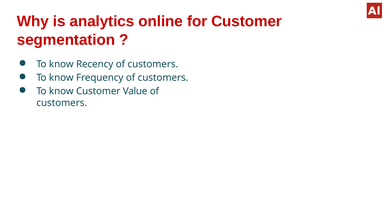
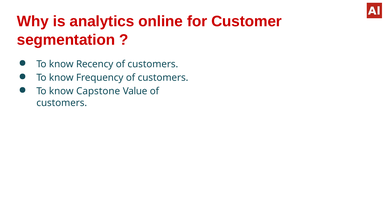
know Customer: Customer -> Capstone (98, 91)
